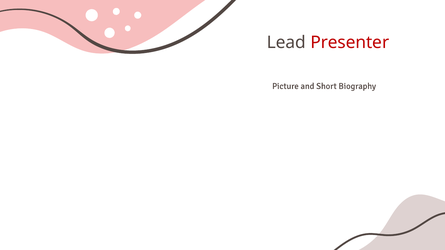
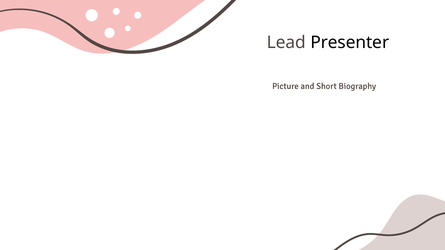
Presenter colour: red -> black (350, 42)
